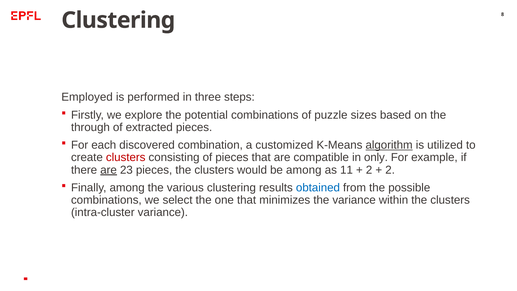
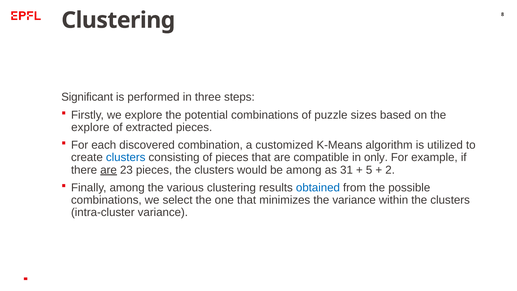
Employed: Employed -> Significant (87, 97)
through: through -> explore (90, 127)
algorithm underline: present -> none (389, 145)
clusters colour: red -> blue (126, 157)
11: 11 -> 31 (347, 170)
2: 2 -> 5 (369, 170)
